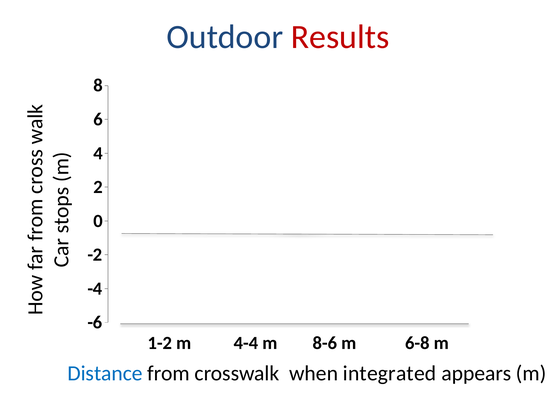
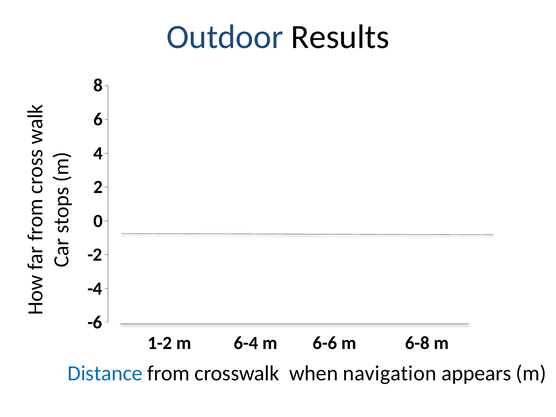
Results colour: red -> black (340, 37)
4-4: 4-4 -> 6-4 (246, 343)
8-6: 8-6 -> 6-6 (325, 343)
integrated: integrated -> navigation (390, 373)
